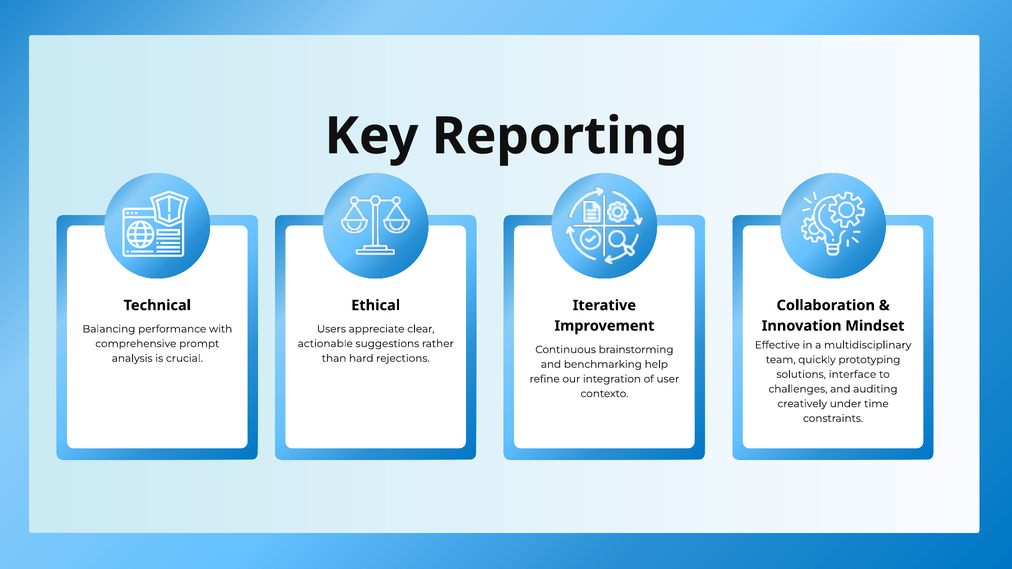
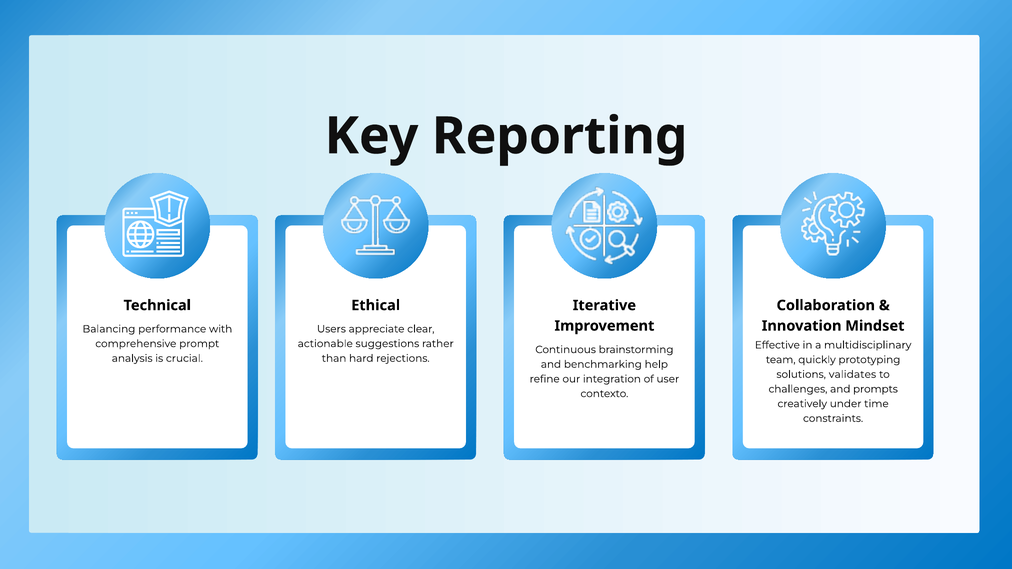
interface: interface -> validates (852, 375)
auditing: auditing -> prompts (875, 389)
